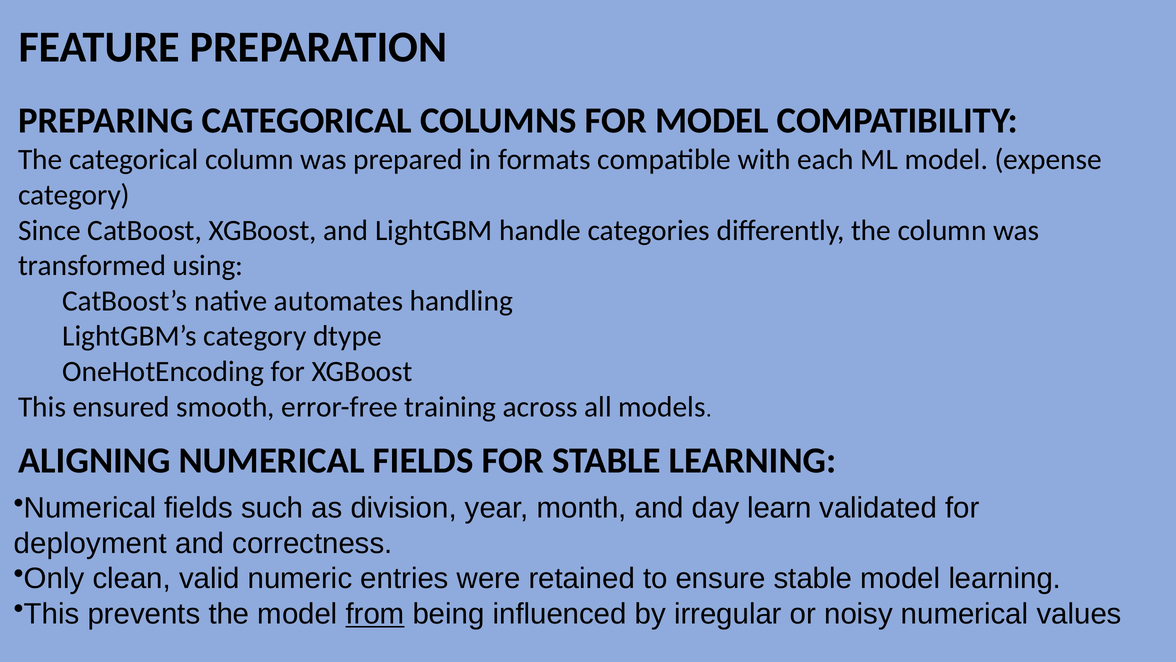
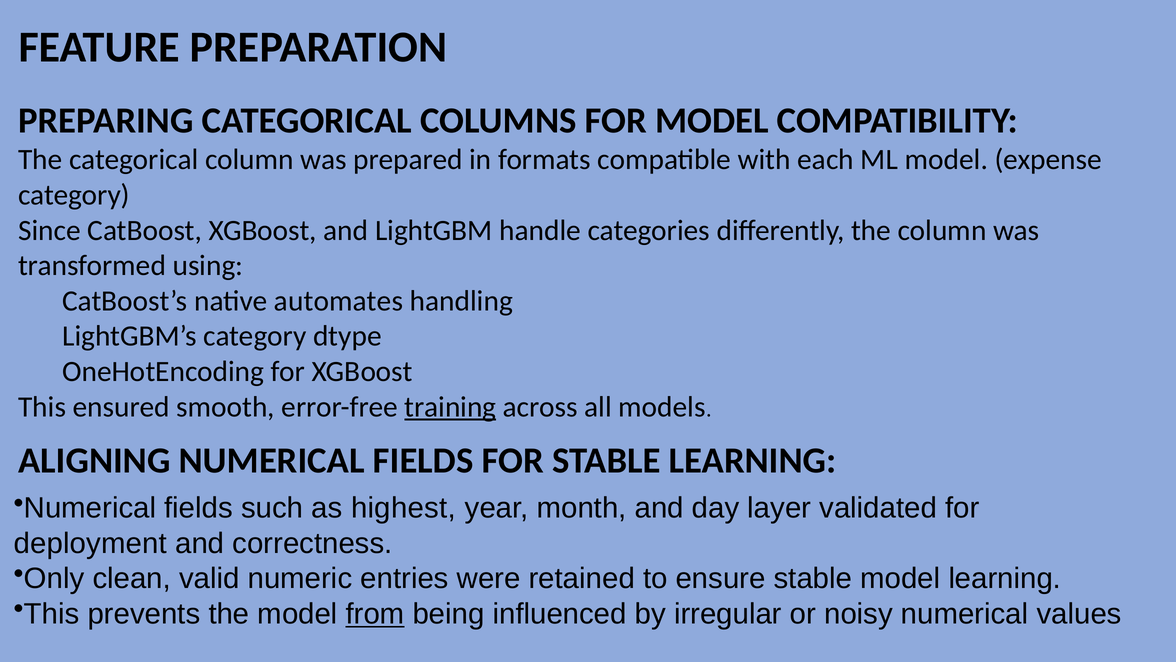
training underline: none -> present (450, 407)
division: division -> highest (404, 508)
learn: learn -> layer (779, 508)
